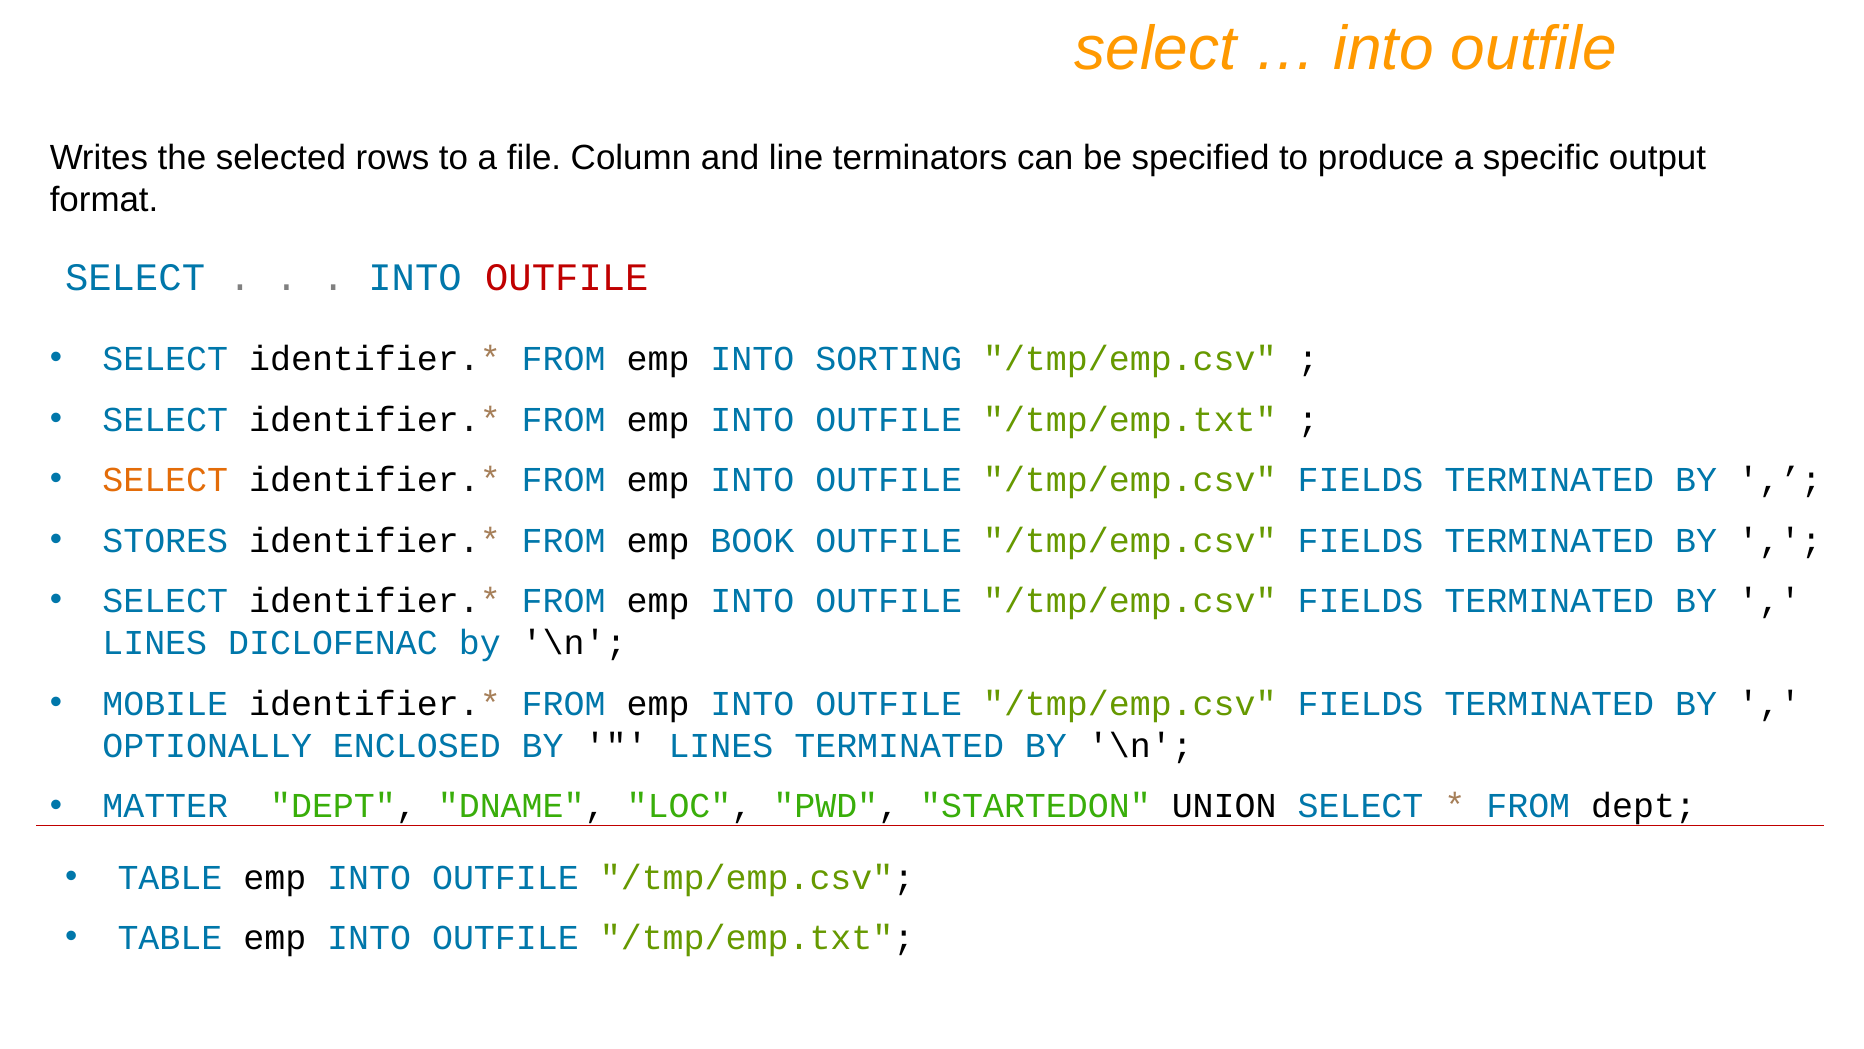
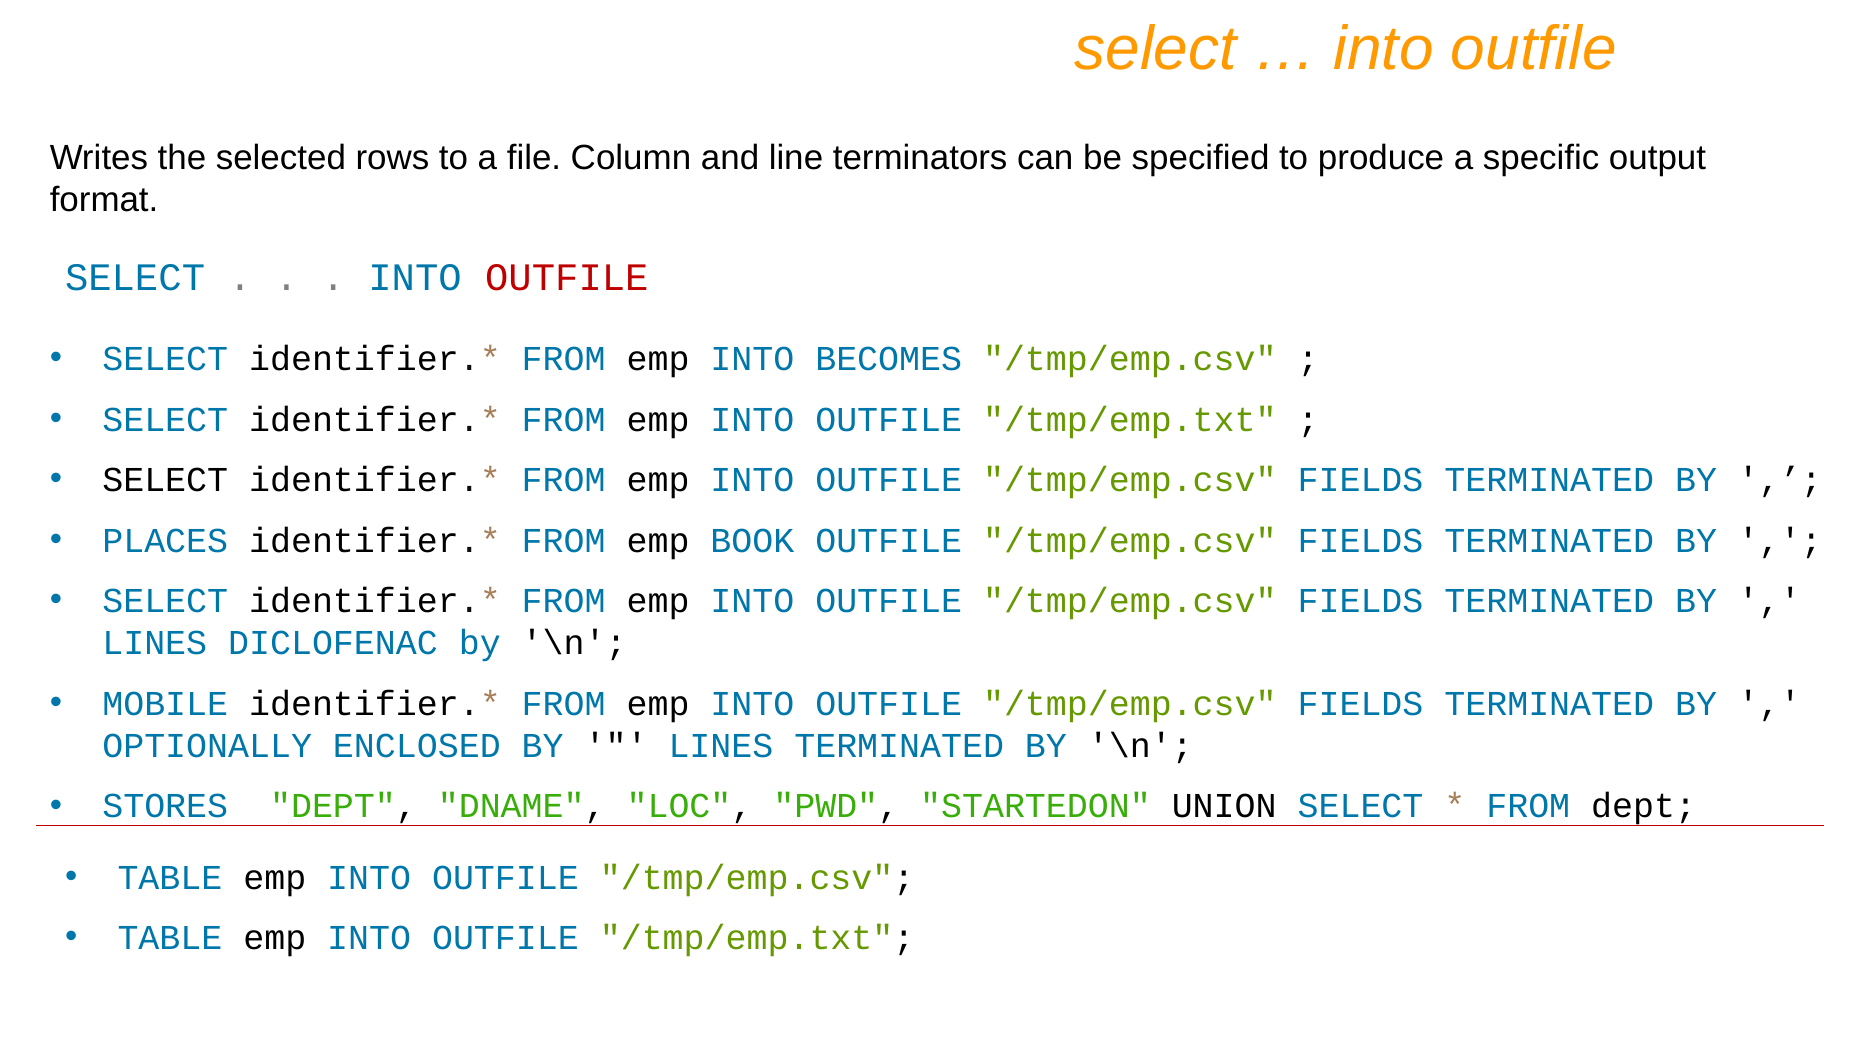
SORTING: SORTING -> BECOMES (889, 359)
SELECT colour: orange -> black (165, 480)
STORES: STORES -> PLACES (165, 540)
MATTER: MATTER -> STORES (165, 806)
